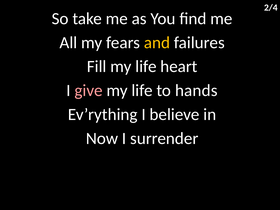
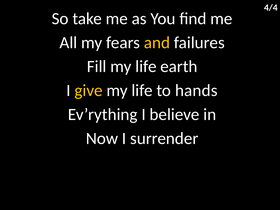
2/4: 2/4 -> 4/4 (271, 8)
heart: heart -> earth (179, 67)
give colour: pink -> yellow (89, 90)
